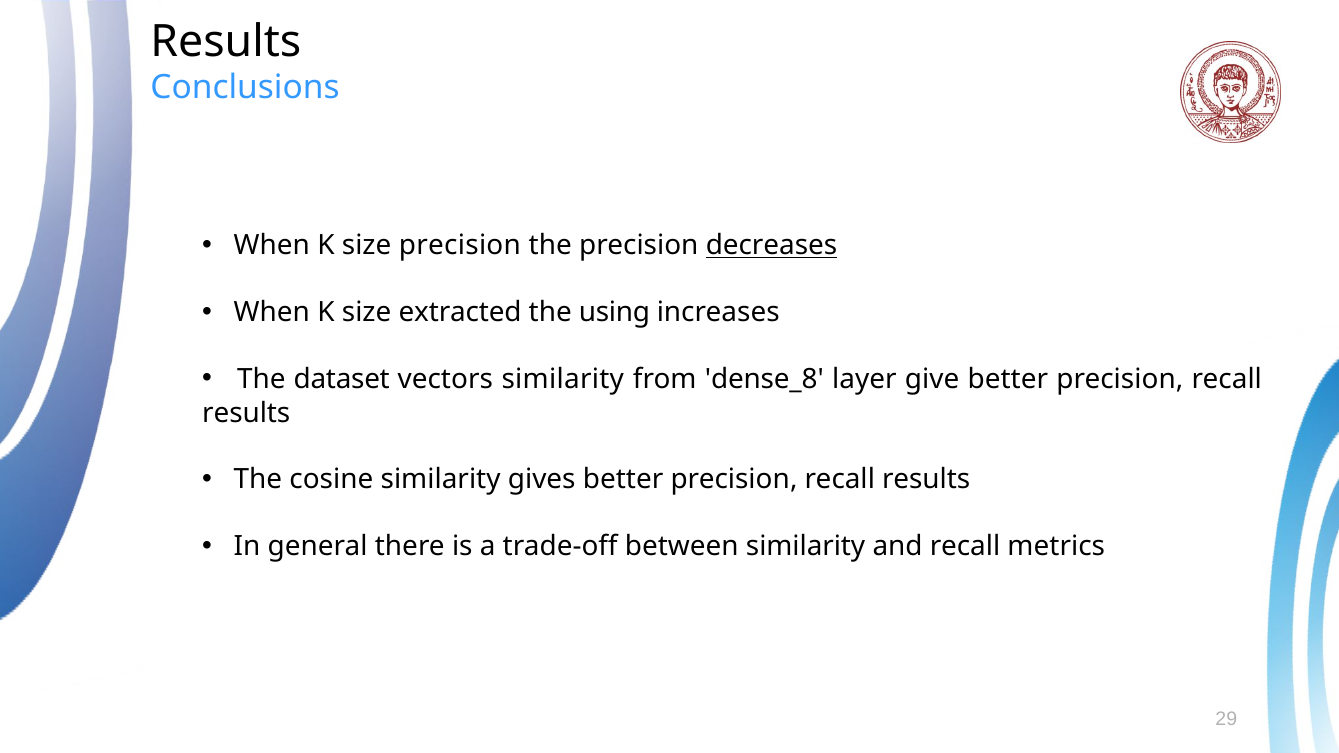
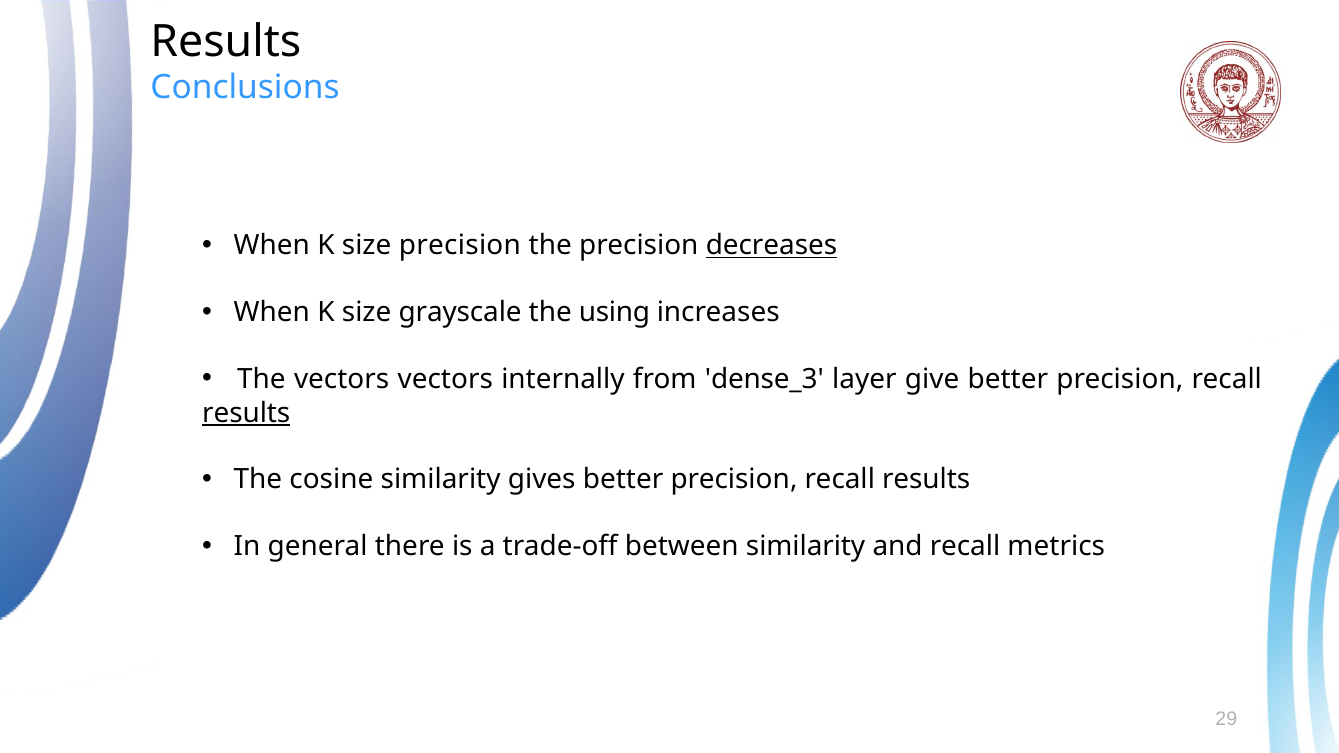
extracted: extracted -> grayscale (460, 313)
The dataset: dataset -> vectors (342, 380)
vectors similarity: similarity -> internally (563, 380)
dense_8: dense_8 -> dense_3 (764, 380)
results underline: none -> present (246, 413)
